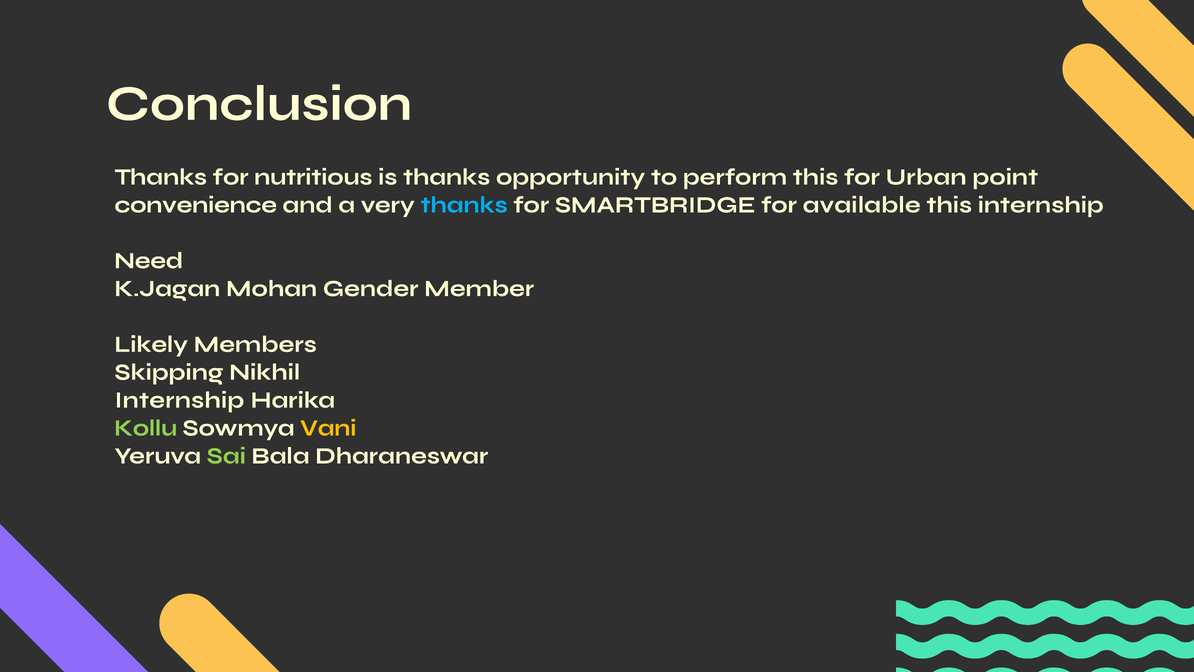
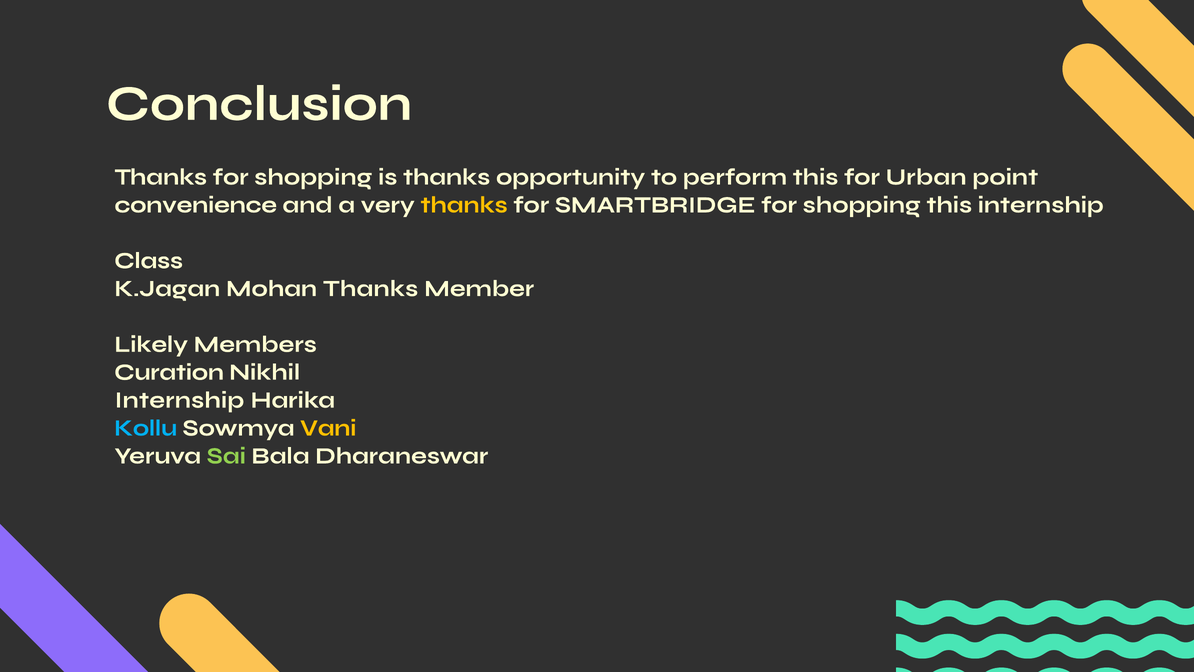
Thanks for nutritious: nutritious -> shopping (313, 177)
thanks colour: light blue -> yellow (464, 205)
SMARTBRIDGE for available: available -> shopping (862, 205)
Need: Need -> Class (149, 260)
Mohan Gender: Gender -> Thanks (371, 288)
Skipping: Skipping -> Curation (169, 372)
Kollu colour: light green -> light blue (146, 428)
